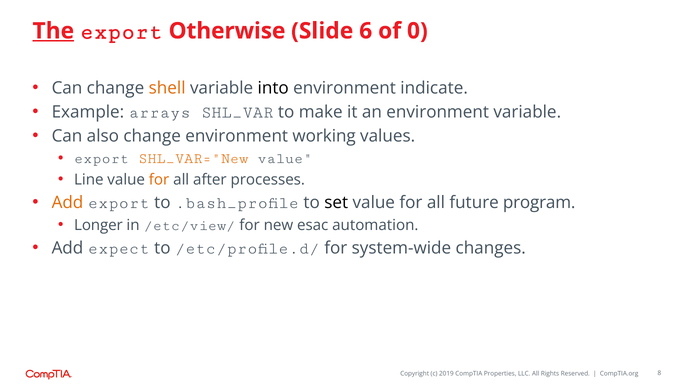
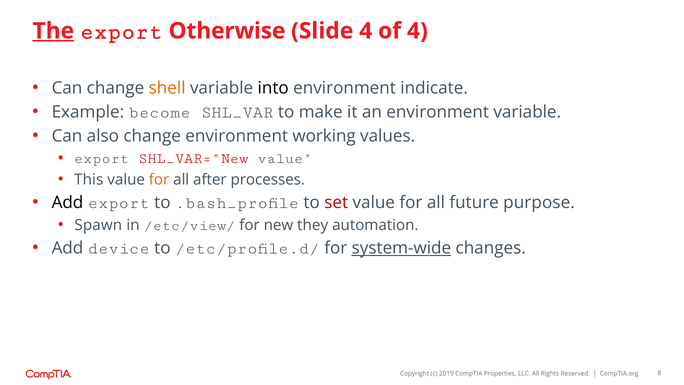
Slide 6: 6 -> 4 (366, 31)
of 0: 0 -> 4 (417, 31)
arrays: arrays -> become (160, 112)
SHL_VAR="New colour: orange -> red (193, 158)
Line: Line -> This (89, 180)
Add colour: orange -> black (67, 203)
set colour: black -> red (336, 203)
program: program -> purpose (539, 203)
Longer: Longer -> Spawn (98, 225)
esac: esac -> they (313, 225)
expect: expect -> device (119, 248)
system-wide underline: none -> present (401, 248)
